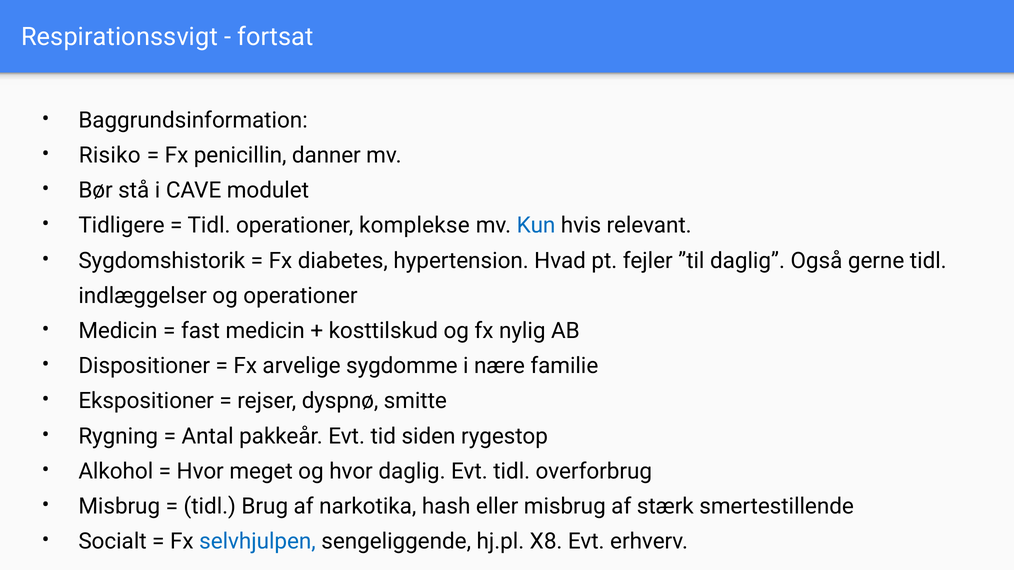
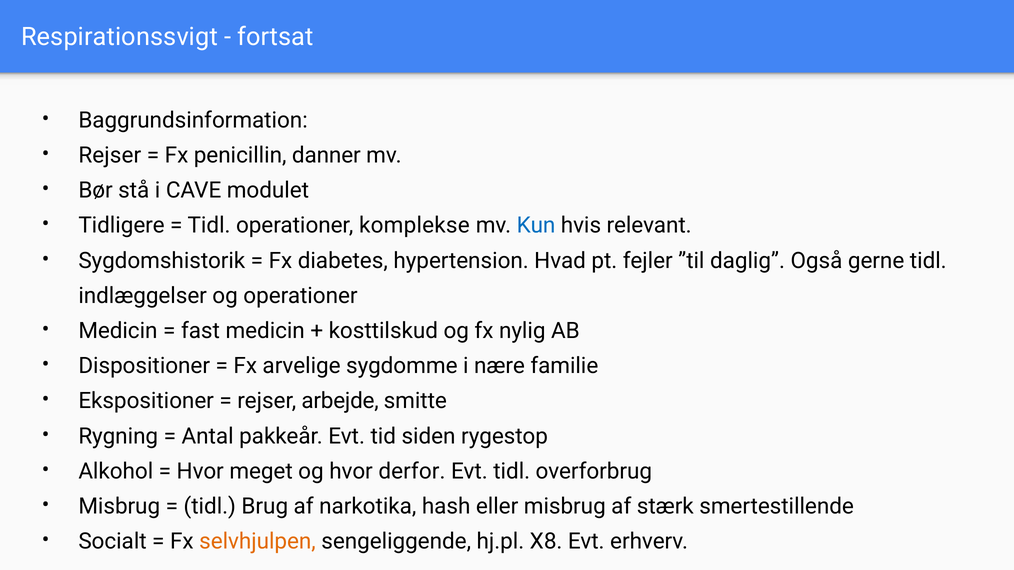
Risiko: Risiko -> Rejser (110, 155)
dyspnø: dyspnø -> arbejde (340, 401)
hvor daglig: daglig -> derfor (412, 472)
selvhjulpen colour: blue -> orange (257, 542)
